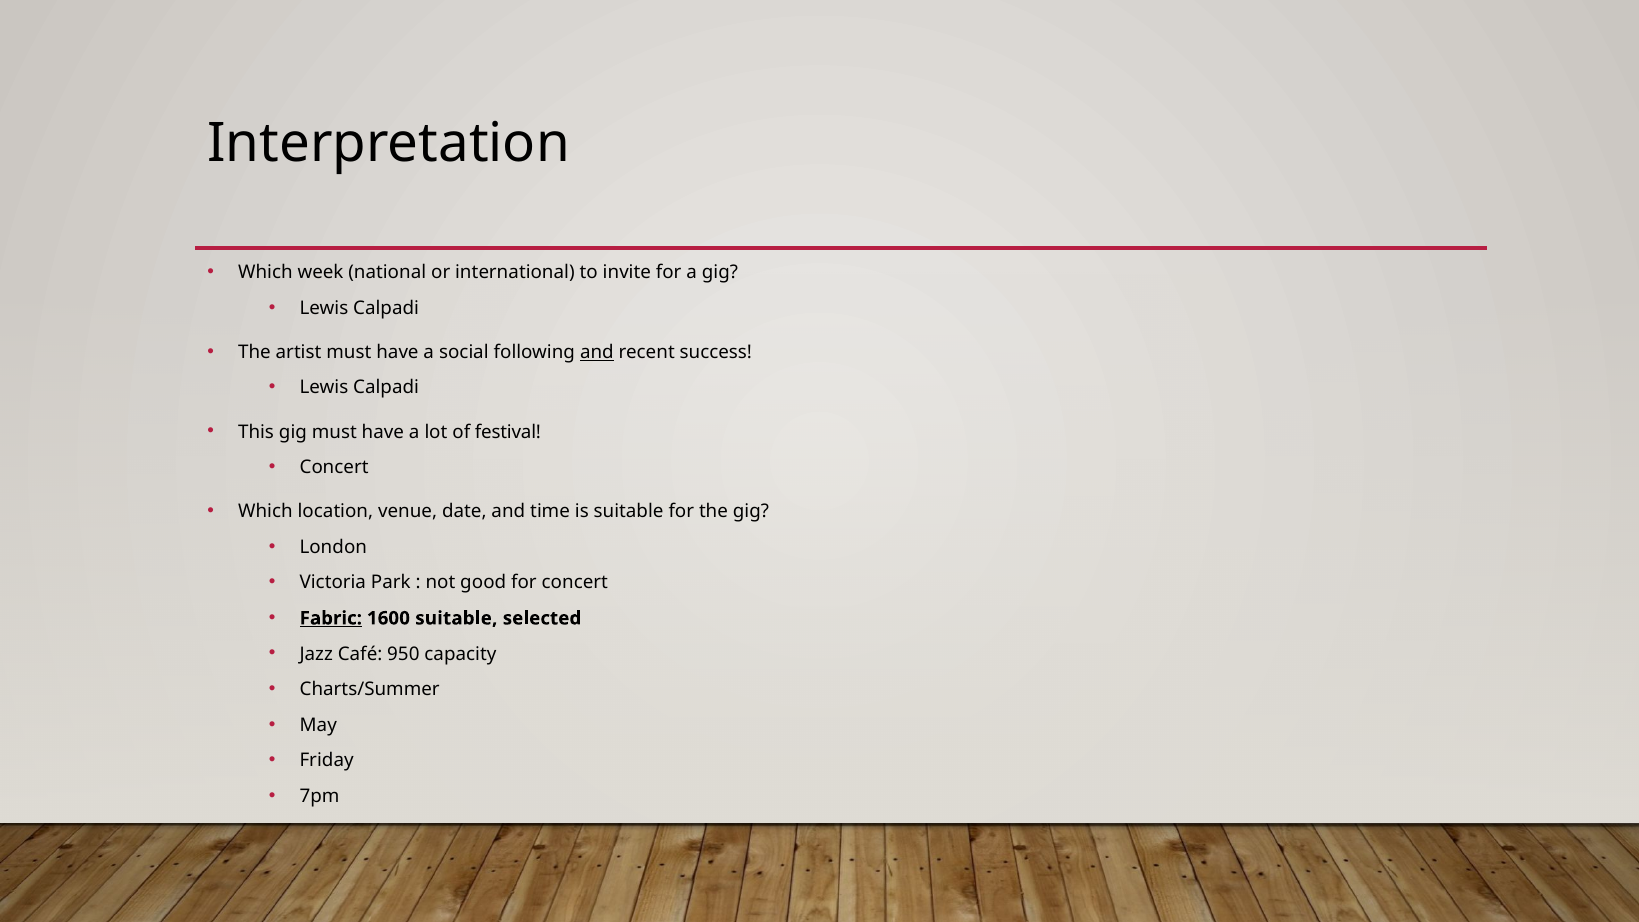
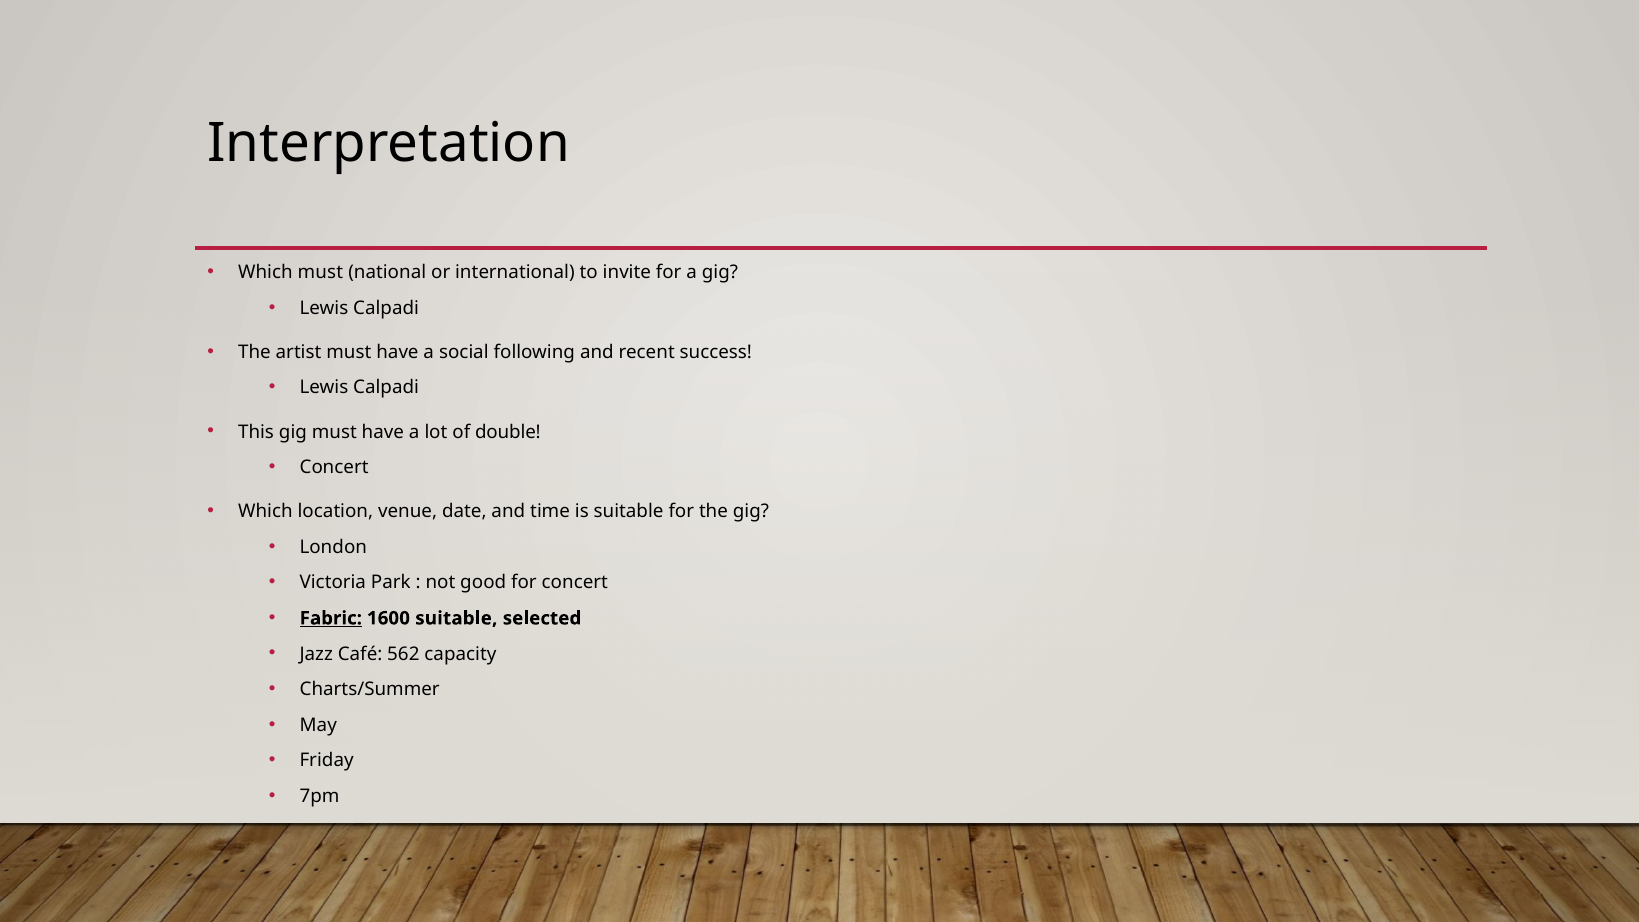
Which week: week -> must (320, 272)
and underline: present -> none (597, 352)
festival: festival -> double (508, 432)
950: 950 -> 562 (403, 654)
